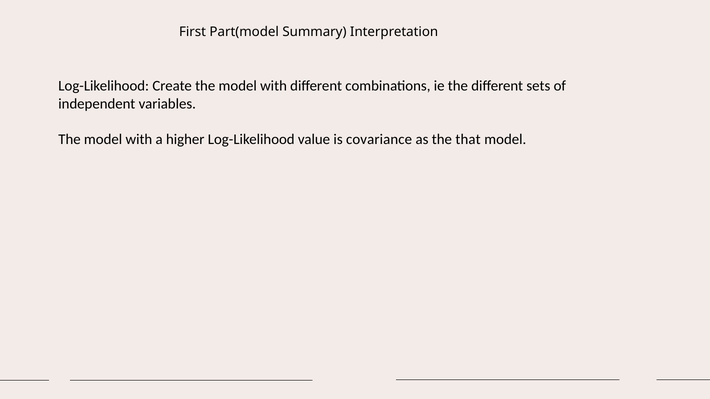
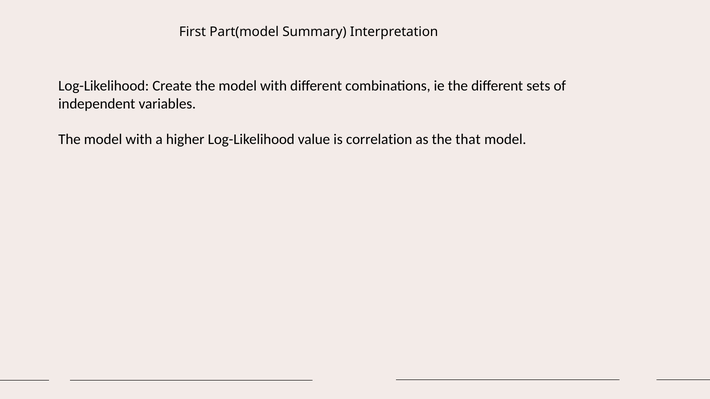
covariance: covariance -> correlation (379, 139)
